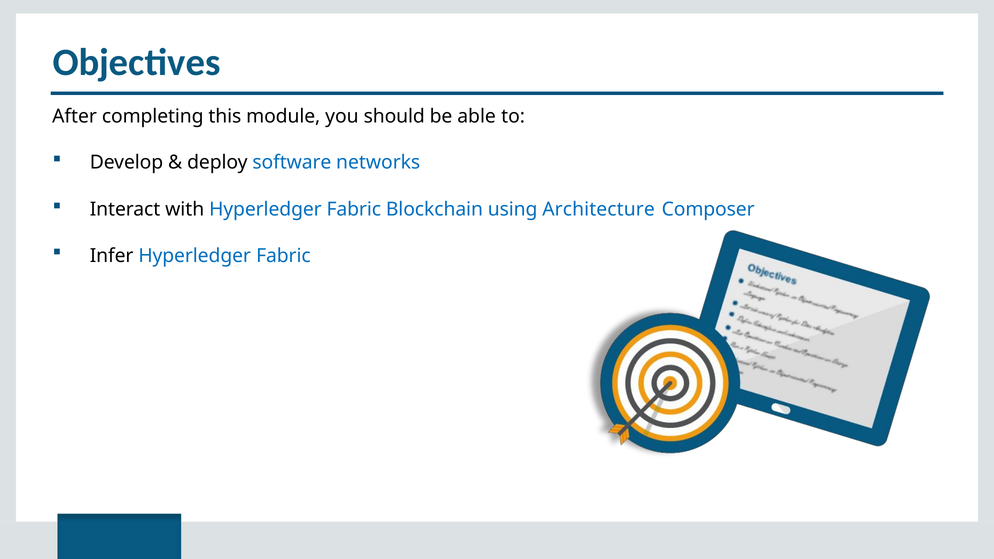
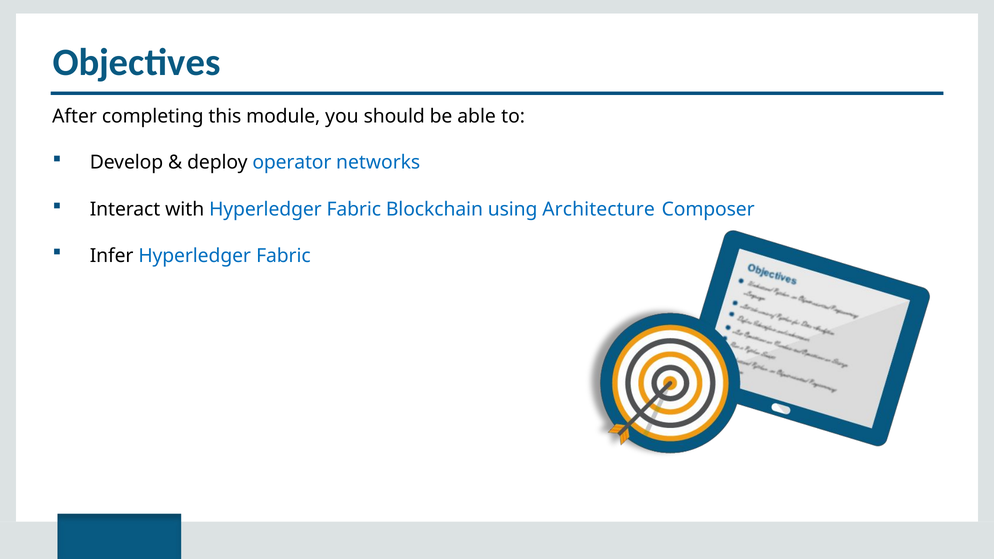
software: software -> operator (292, 162)
